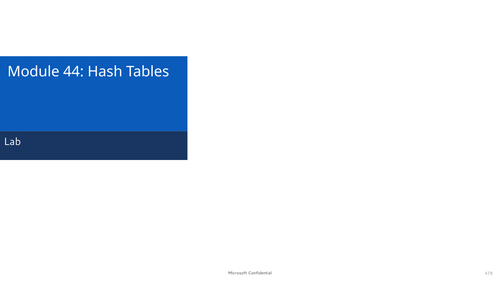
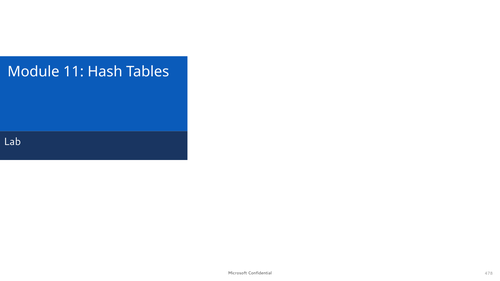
44: 44 -> 11 (73, 72)
